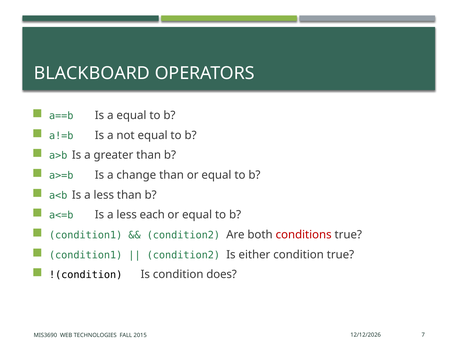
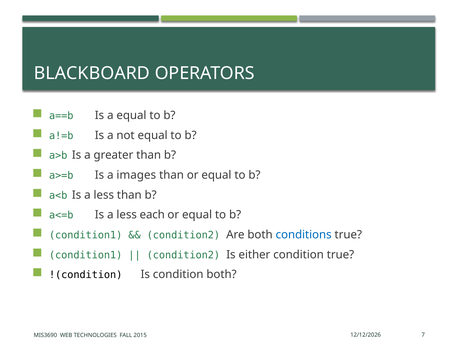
change: change -> images (136, 175)
conditions colour: red -> blue (304, 234)
condition does: does -> both (222, 274)
